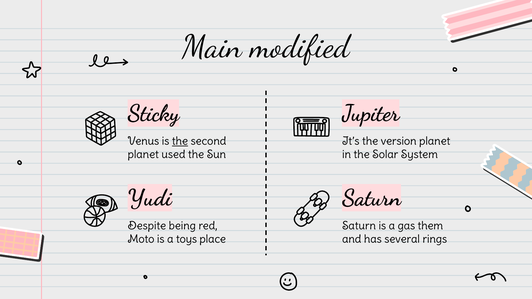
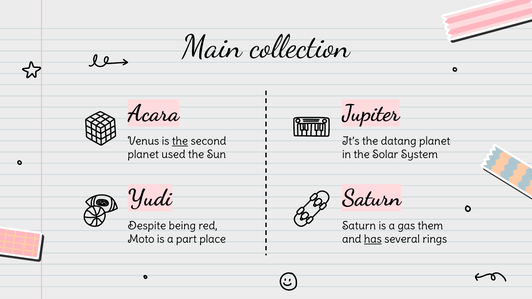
modified: modified -> collection (300, 47)
Sticky: Sticky -> Acara (153, 113)
version: version -> datang (399, 141)
toys: toys -> part (186, 239)
has underline: none -> present (373, 239)
